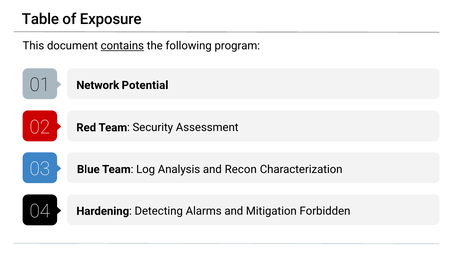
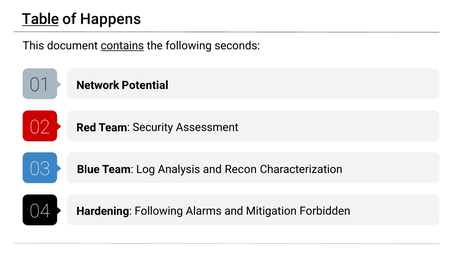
Table underline: none -> present (40, 19)
Exposure: Exposure -> Happens (111, 19)
program: program -> seconds (237, 46)
Hardening Detecting: Detecting -> Following (159, 211)
